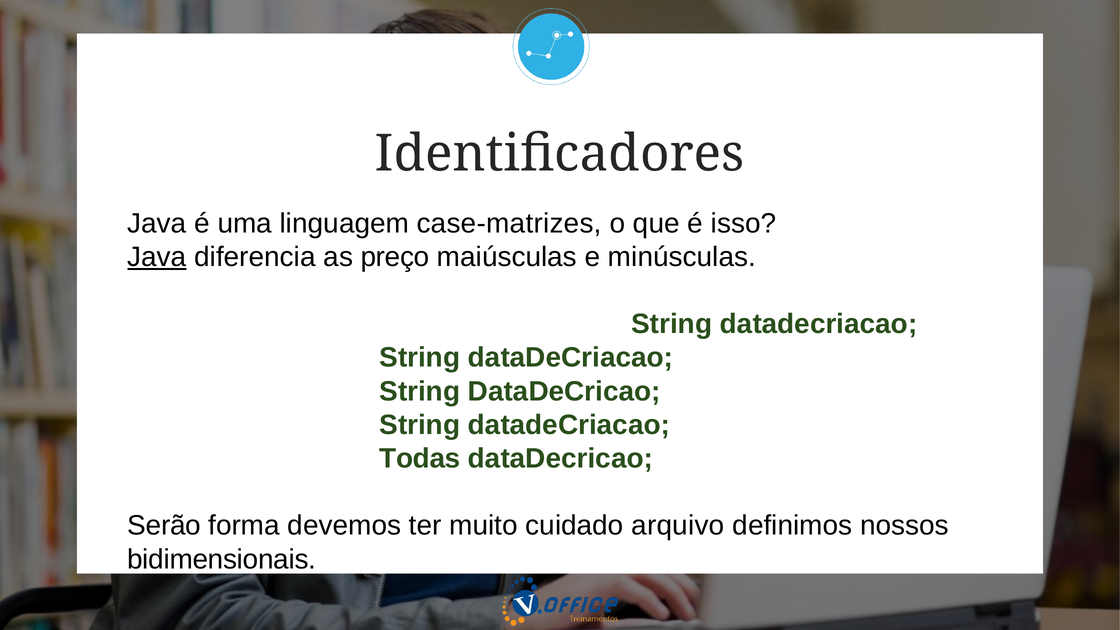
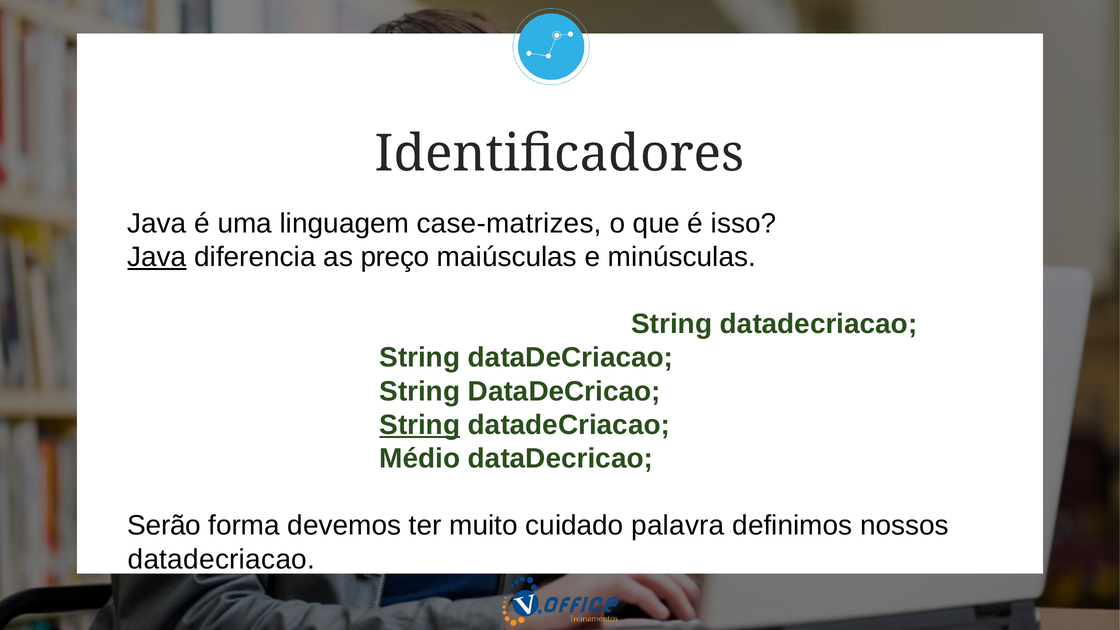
String underline: none -> present (420, 425)
Todas: Todas -> Médio (420, 458)
arquivo: arquivo -> palavra (678, 526)
bidimensionais: bidimensionais -> datadecriacao (221, 559)
